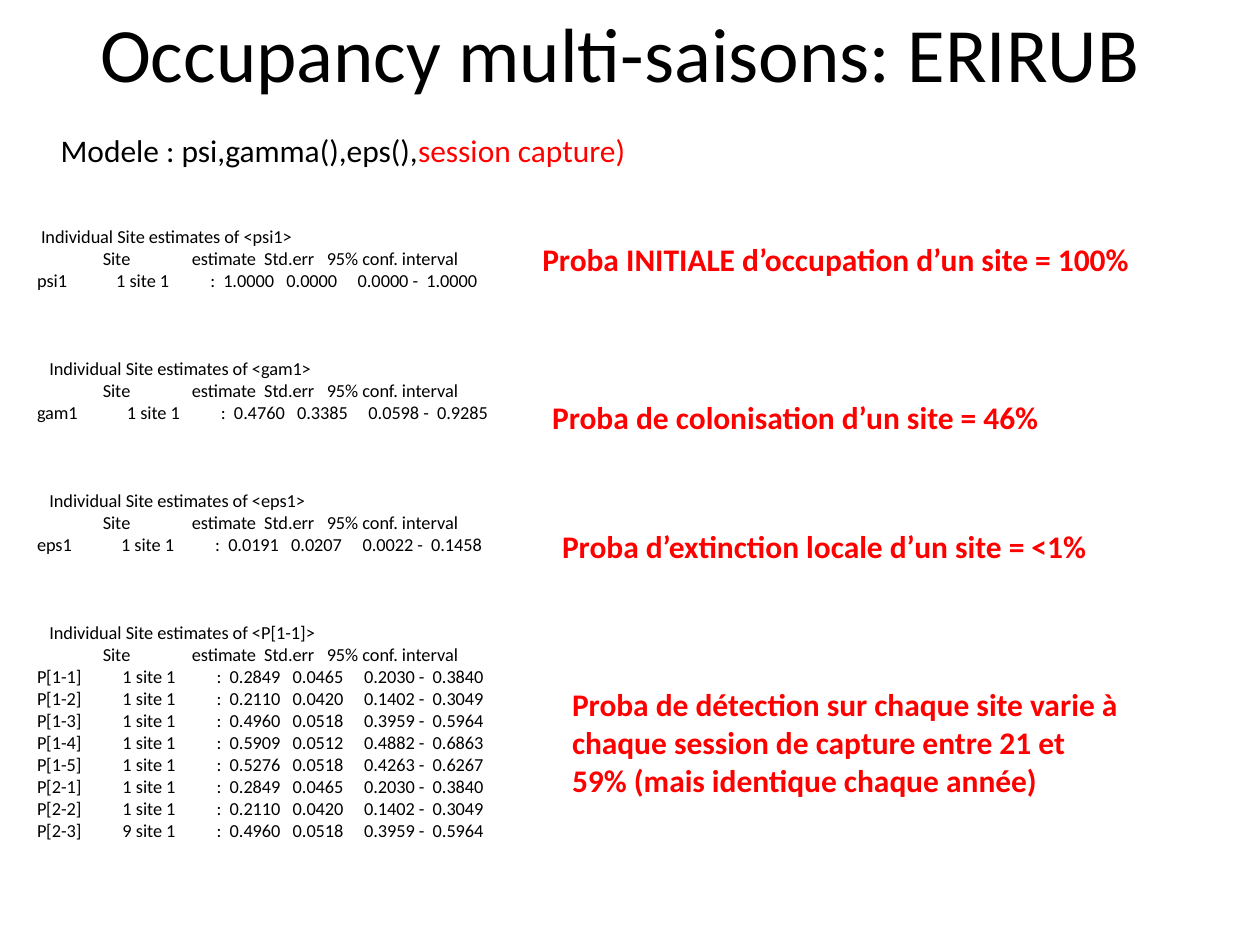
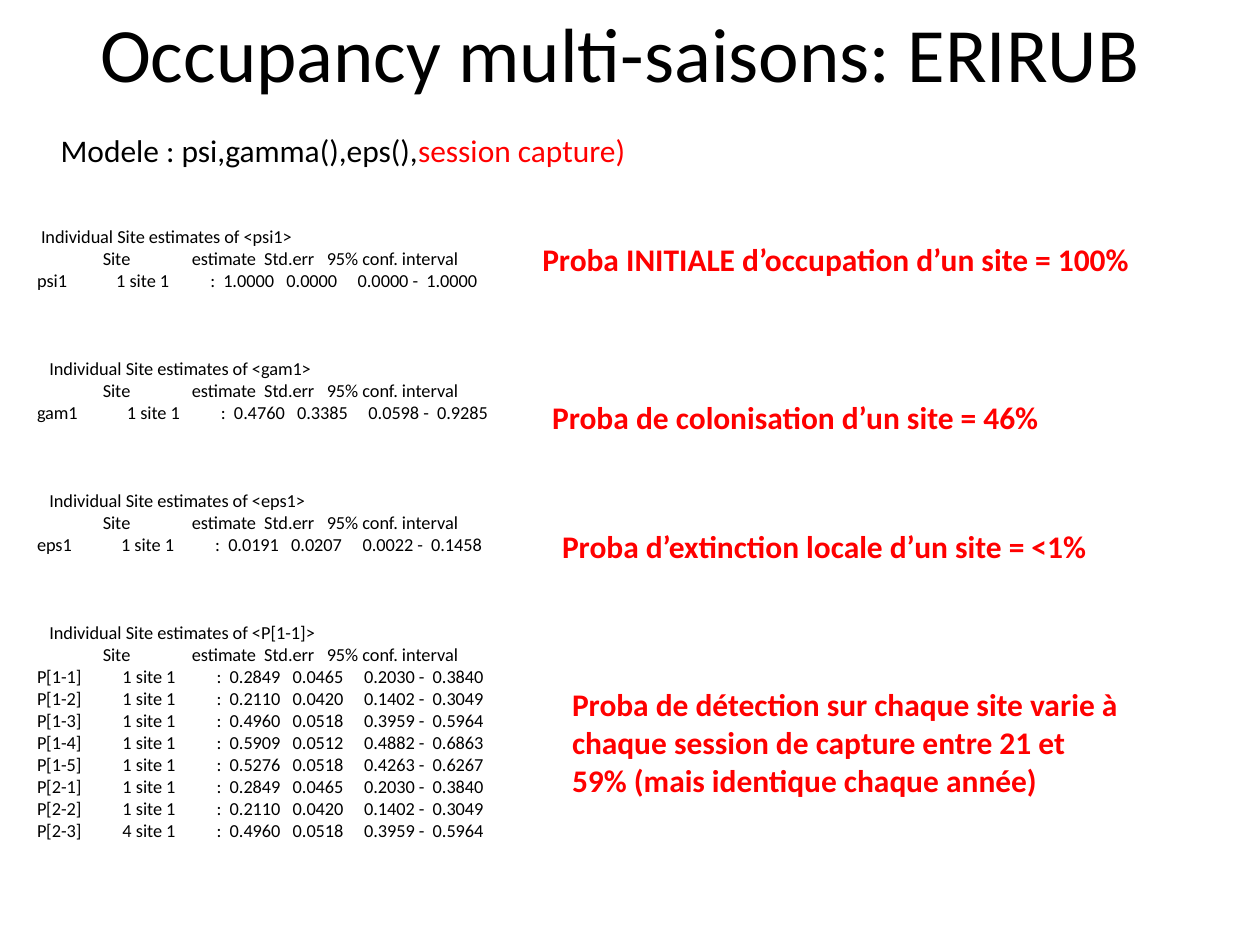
9: 9 -> 4 (127, 832)
